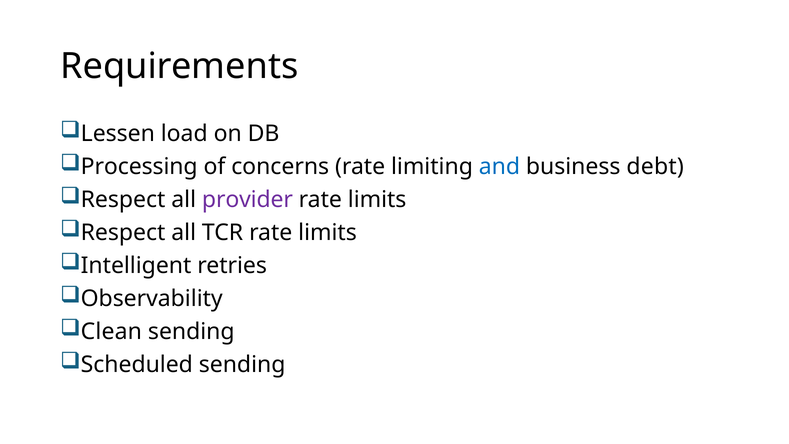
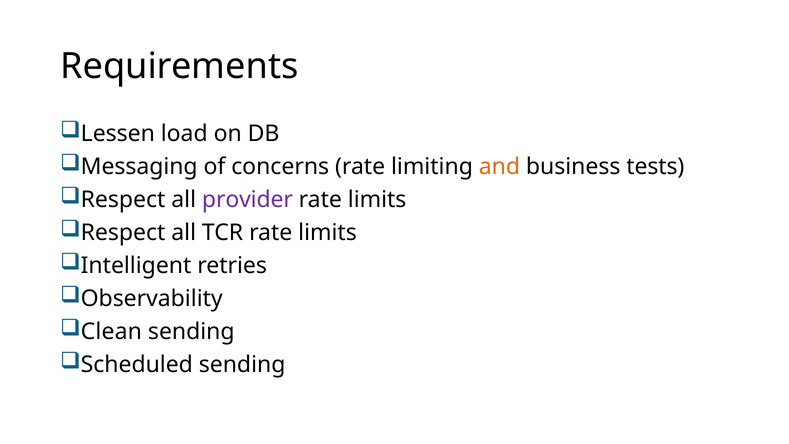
Processing: Processing -> Messaging (139, 166)
and colour: blue -> orange (499, 166)
debt: debt -> tests (655, 166)
